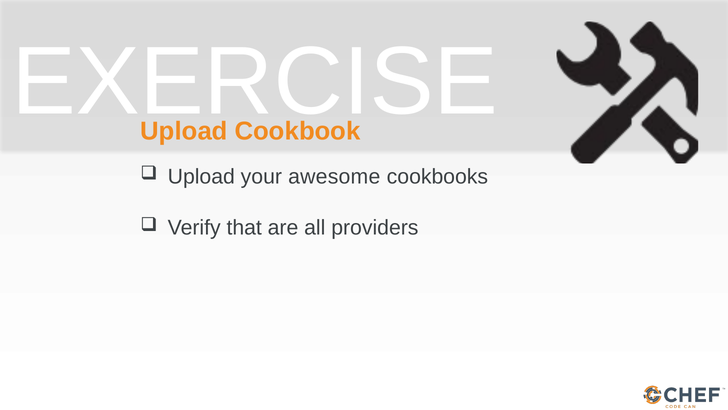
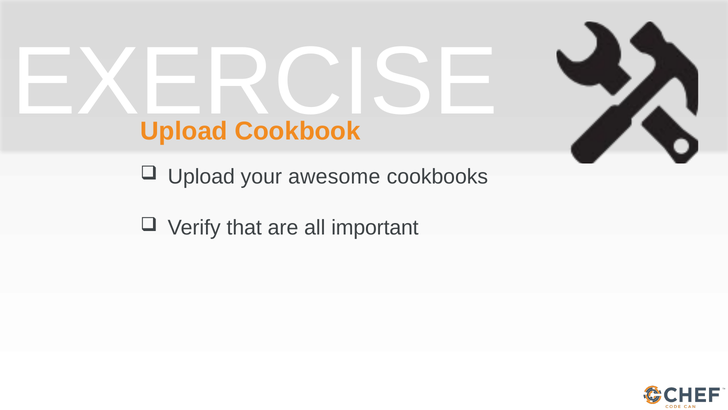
providers: providers -> important (375, 228)
